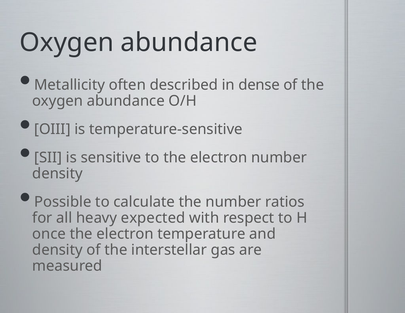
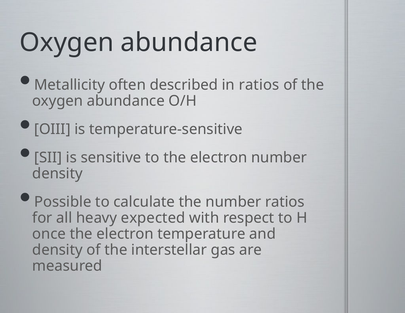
in dense: dense -> ratios (259, 85)
